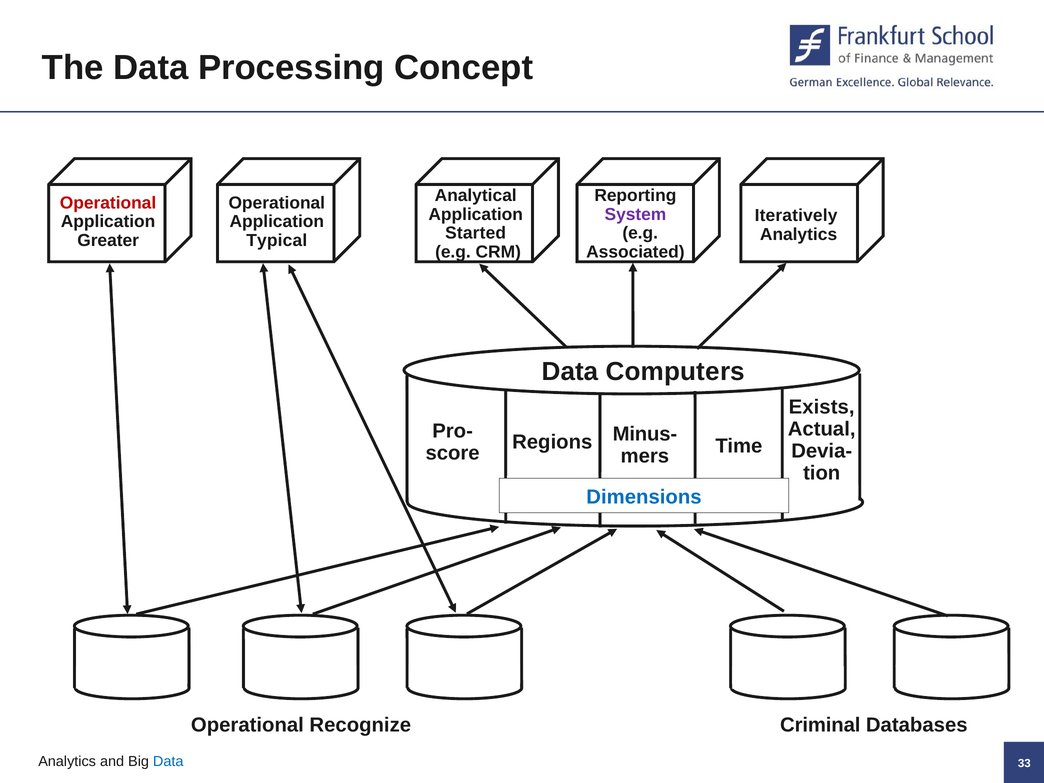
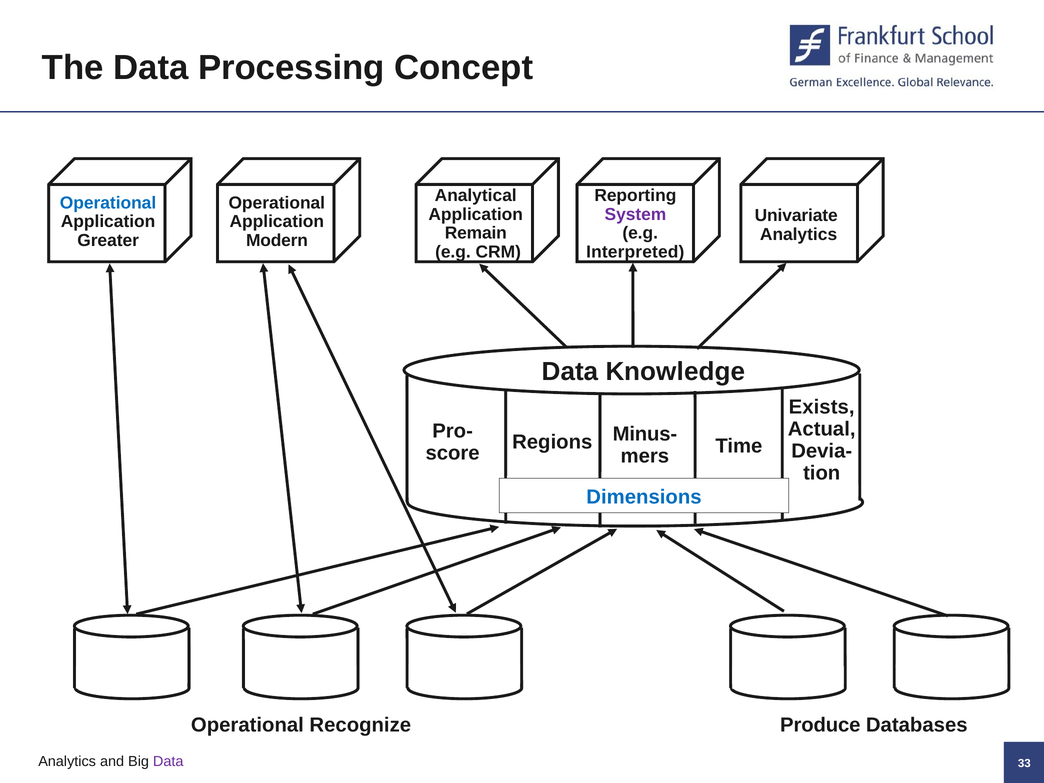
Operational colour: red -> blue (108, 203)
Iteratively: Iteratively -> Univariate (796, 216)
Started: Started -> Remain (476, 233)
Typical: Typical -> Modern (277, 241)
Associated: Associated -> Interpreted (635, 252)
Computers: Computers -> Knowledge (675, 372)
Criminal: Criminal -> Produce (820, 725)
Data colour: blue -> purple (168, 761)
